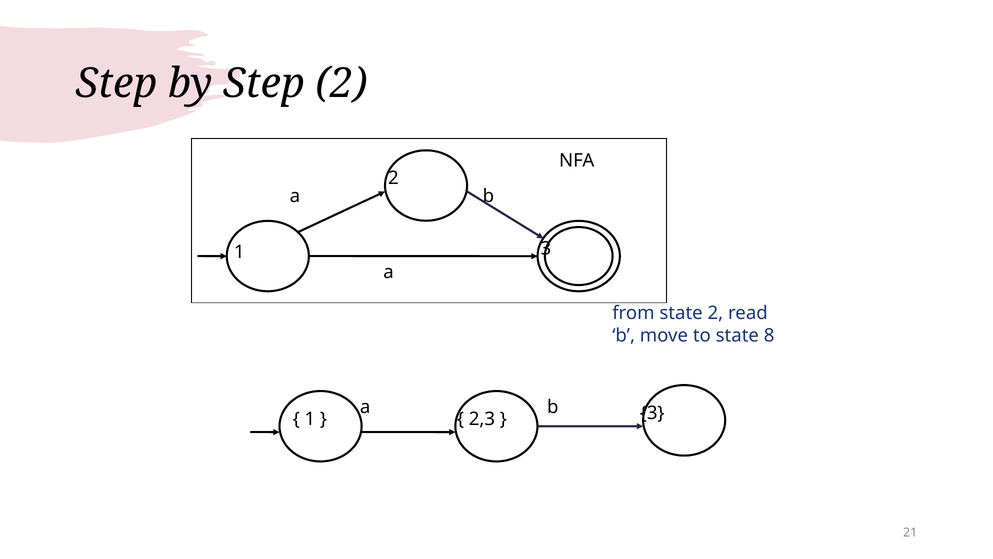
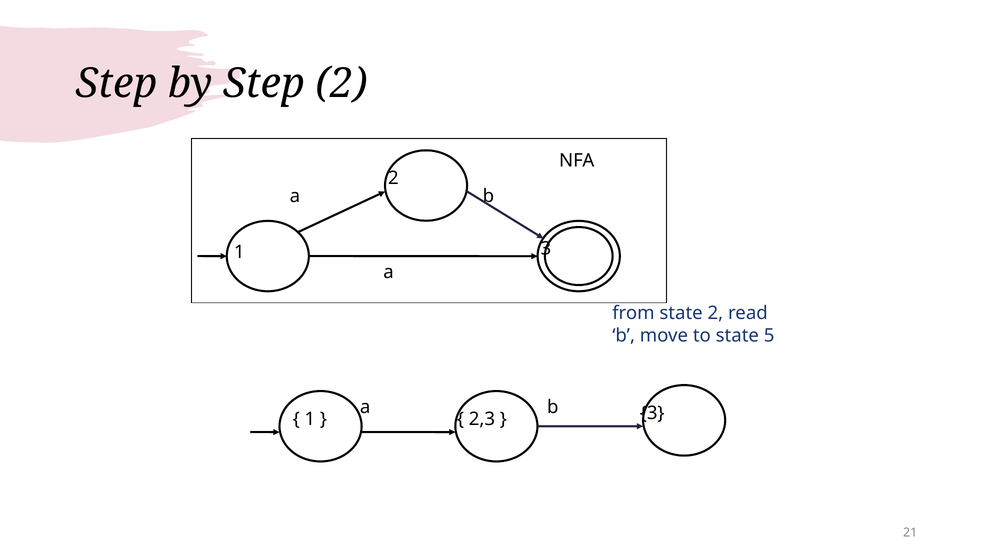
8: 8 -> 5 (769, 335)
